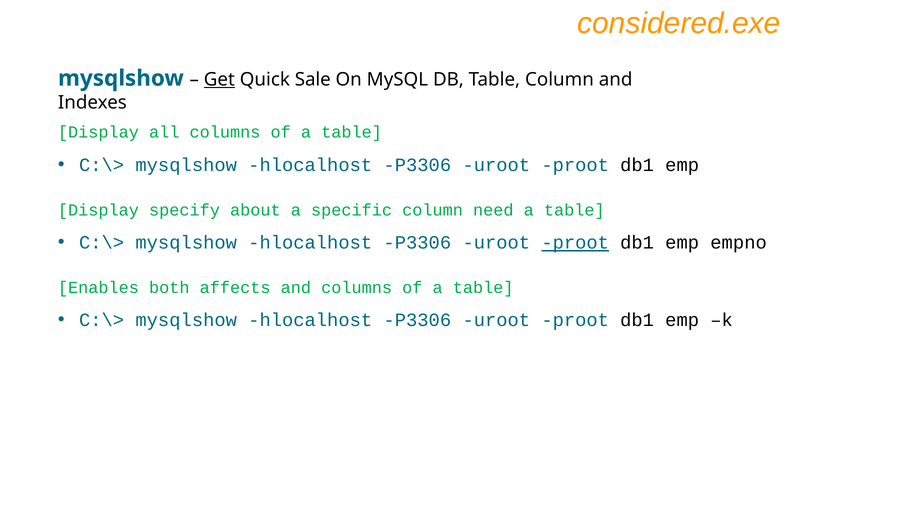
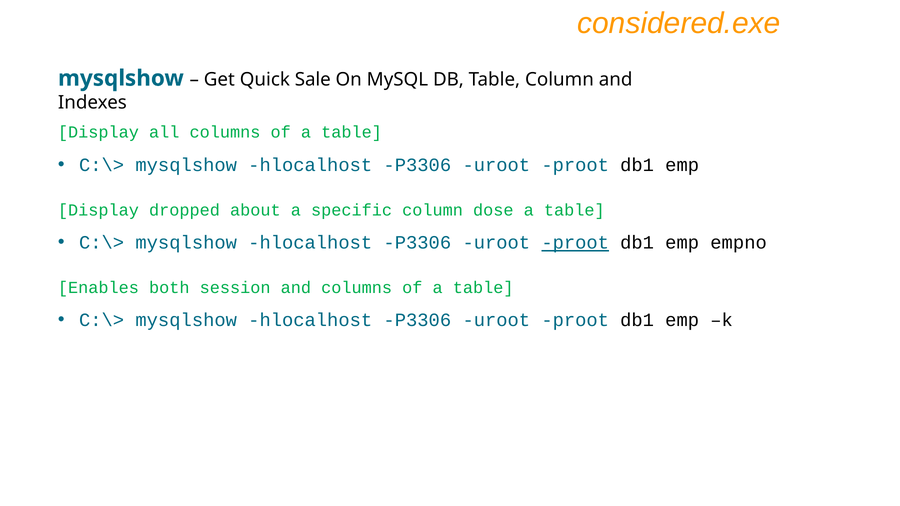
Get underline: present -> none (219, 80)
specify: specify -> dropped (185, 210)
need: need -> dose (493, 210)
affects: affects -> session (235, 288)
